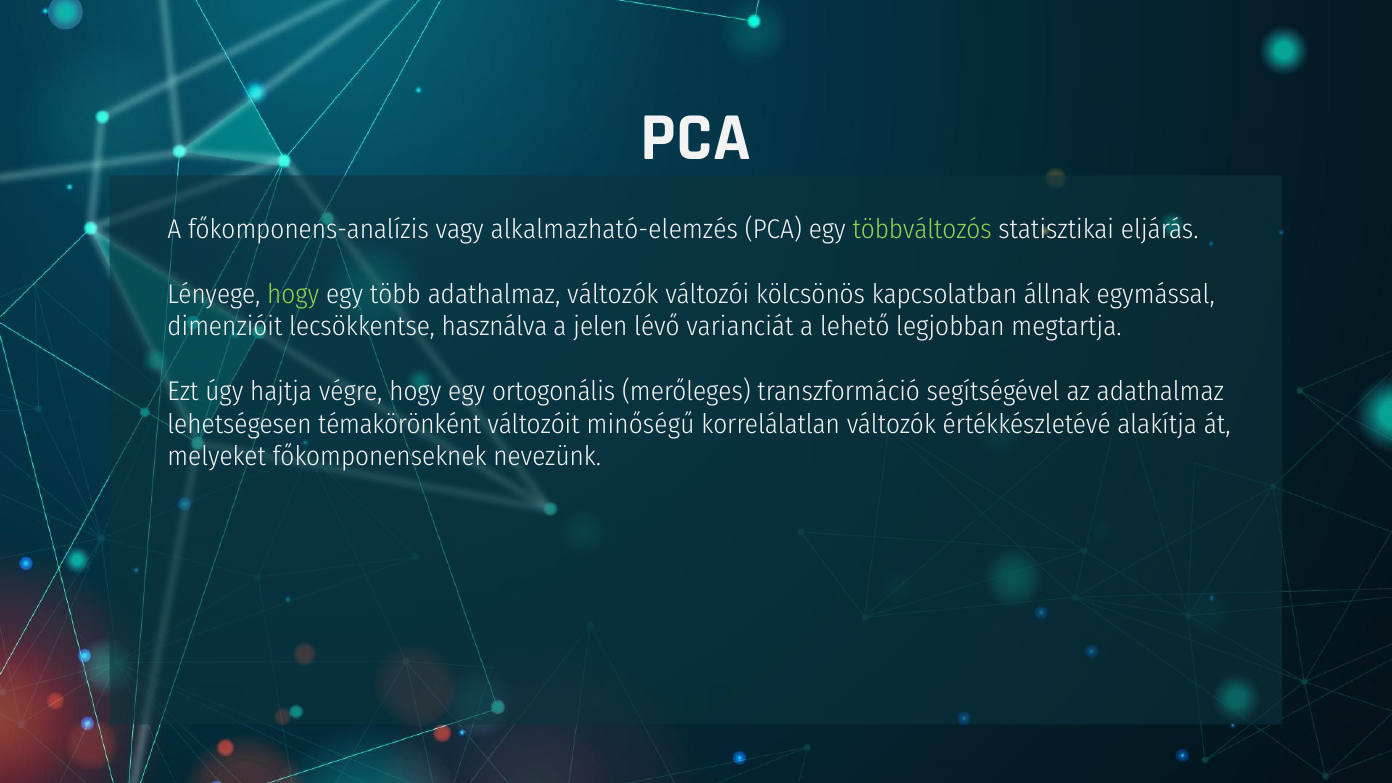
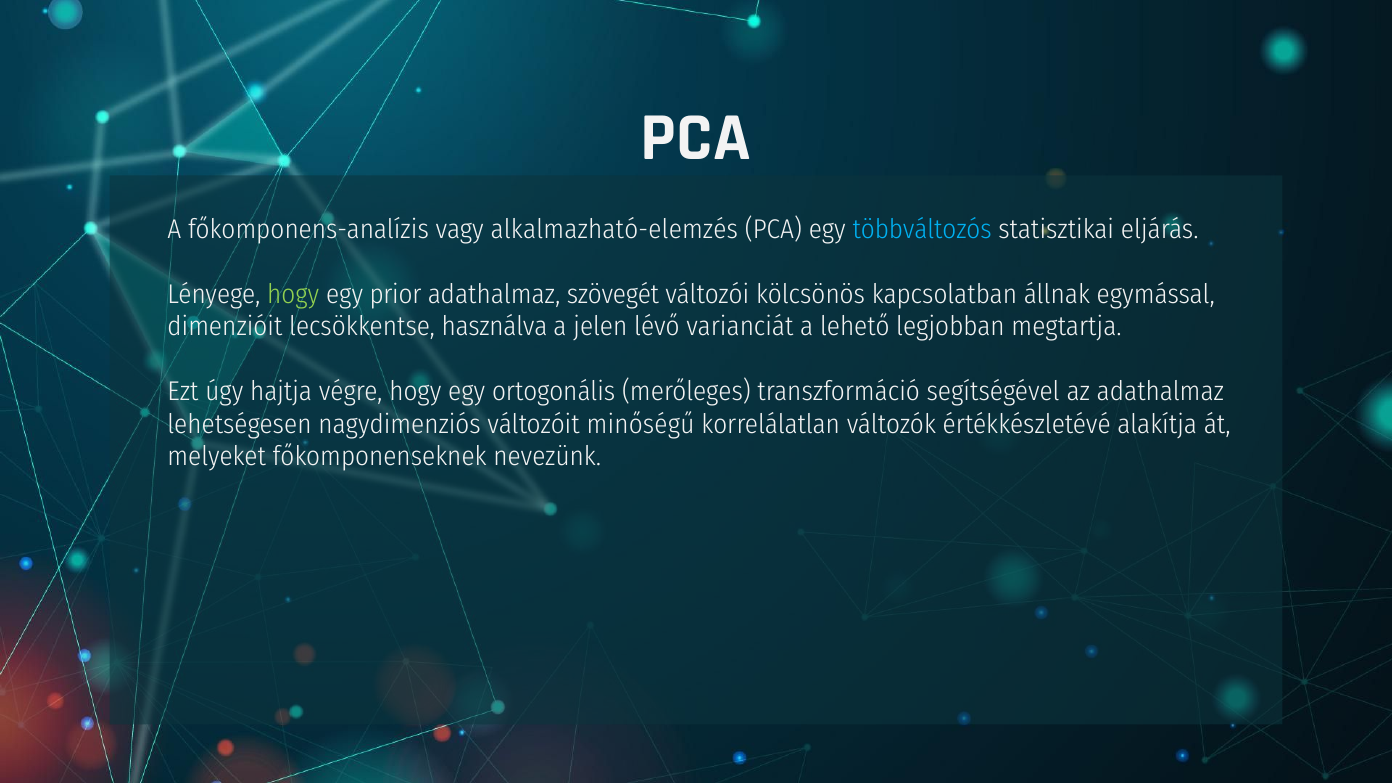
többváltozós colour: light green -> light blue (922, 229)
több: több -> prior (395, 294)
adathalmaz változók: változók -> szövegét (613, 294)
témakörönként: témakörönként -> nagydimenziós (400, 424)
